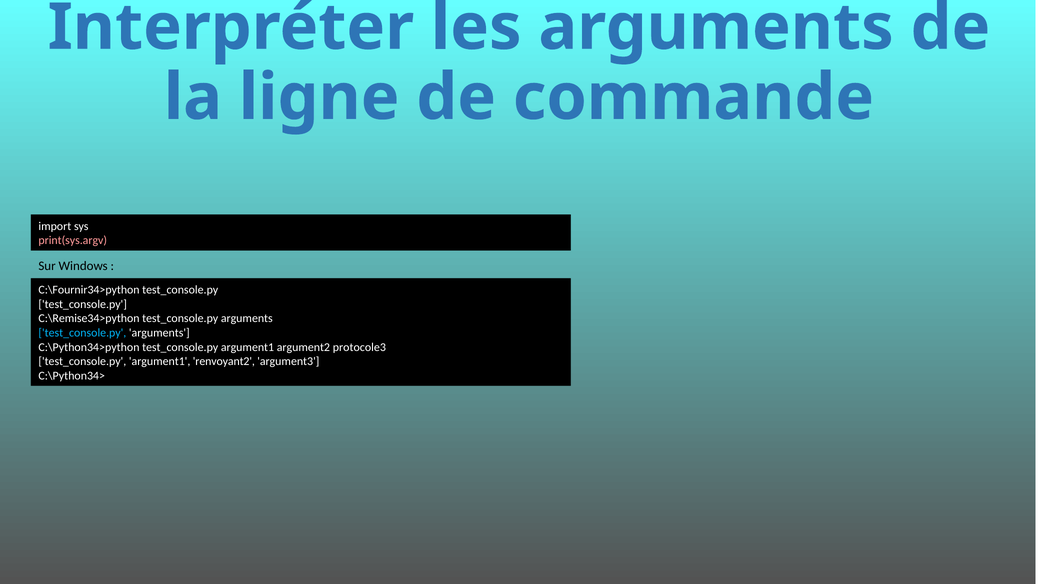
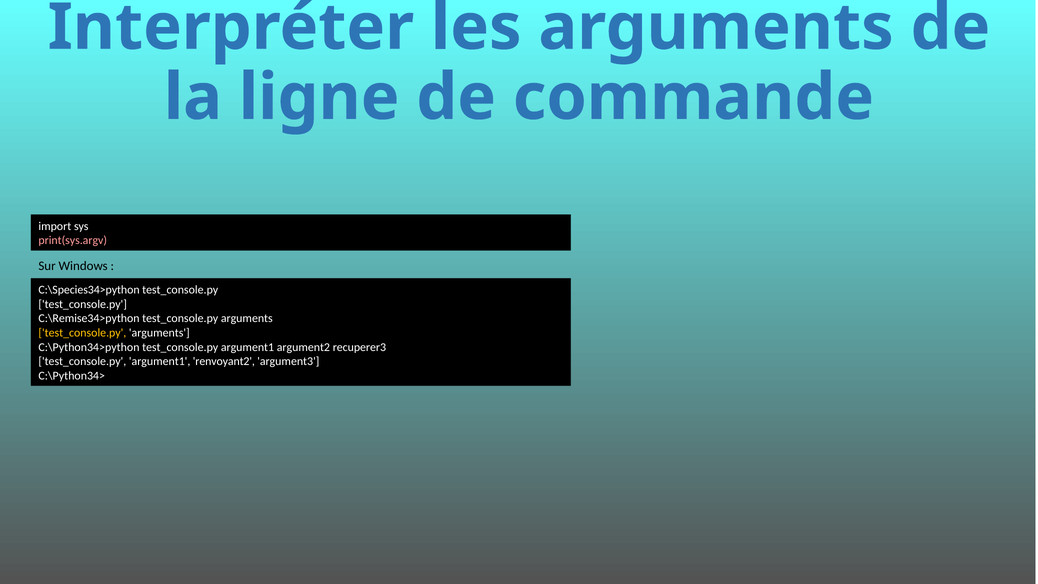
C:\Fournir34>python: C:\Fournir34>python -> C:\Species34>python (89, 290)
test_console.py colour: light blue -> yellow (82, 333)
protocole3: protocole3 -> recuperer3 (359, 347)
